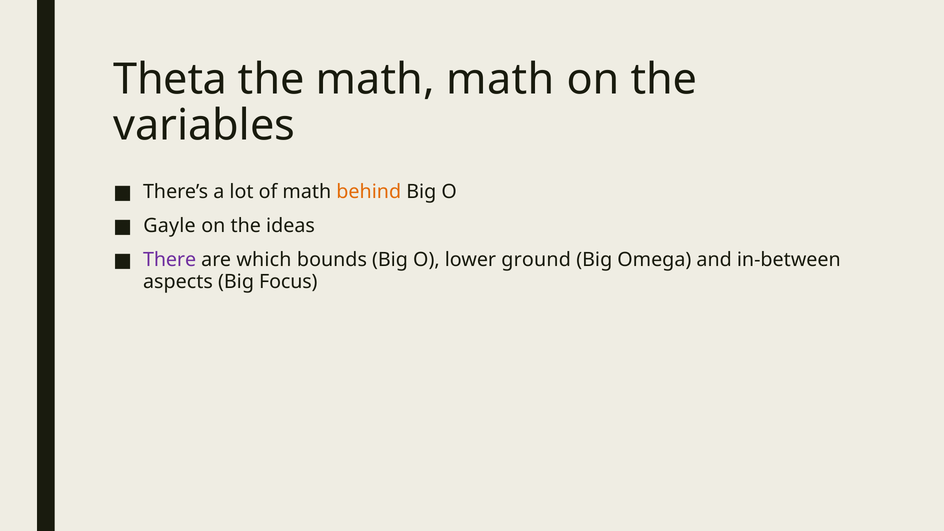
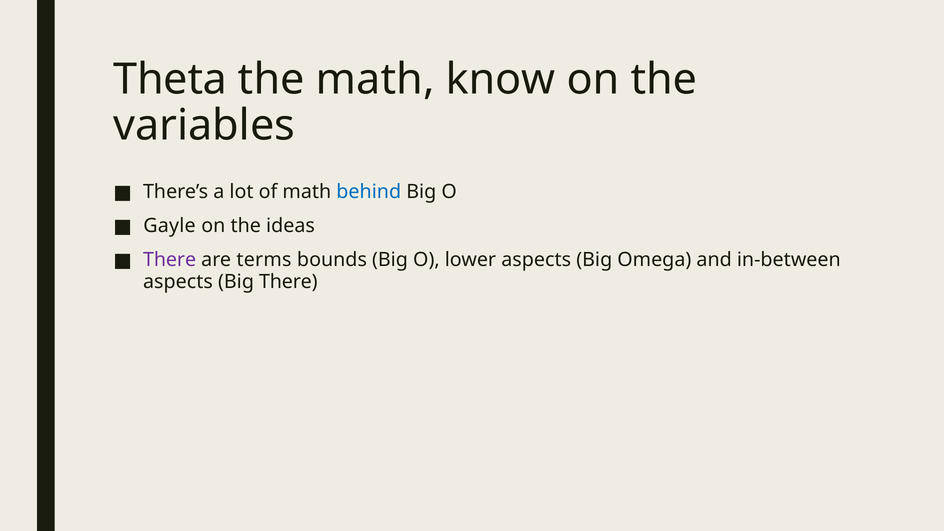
math math: math -> know (501, 79)
behind colour: orange -> blue (369, 192)
which: which -> terms (264, 260)
lower ground: ground -> aspects (536, 260)
Big Focus: Focus -> There (288, 282)
